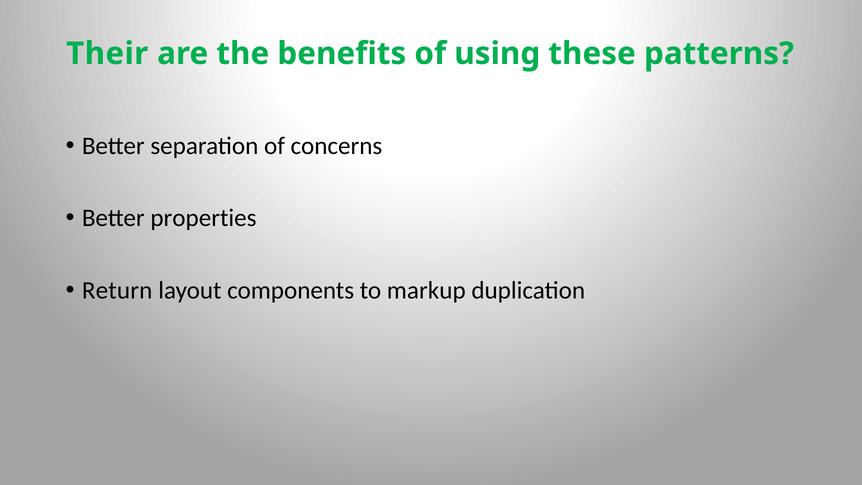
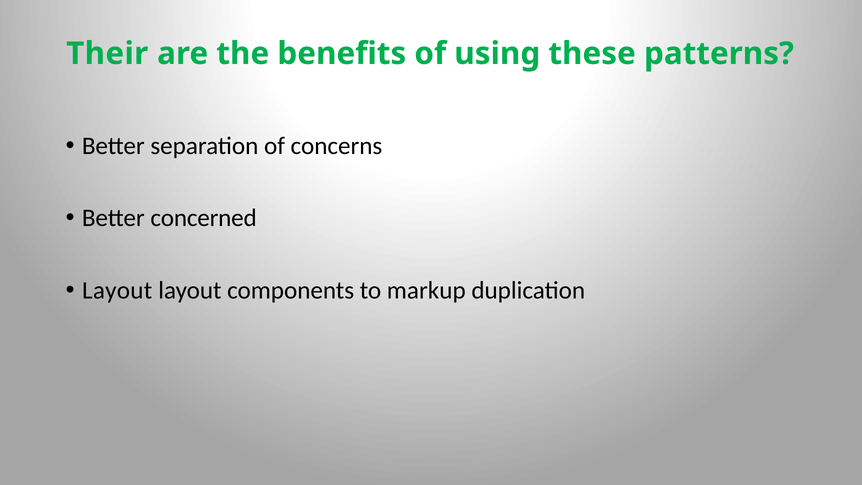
properties: properties -> concerned (204, 218)
Return: Return -> Layout (117, 290)
